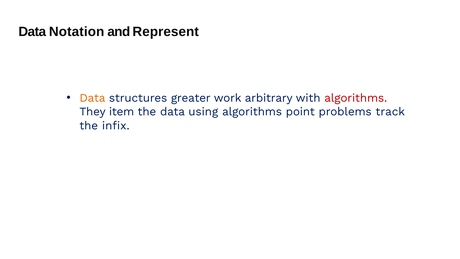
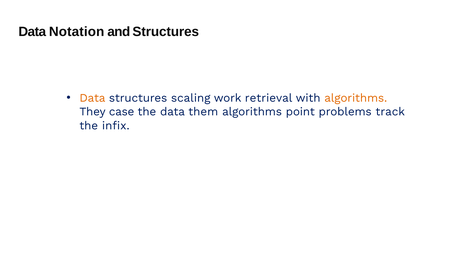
and Represent: Represent -> Structures (166, 32)
greater: greater -> scaling (191, 98)
arbitrary: arbitrary -> retrieval (269, 98)
algorithms colour: red -> orange (356, 98)
item: item -> case (122, 112)
using: using -> them (203, 112)
